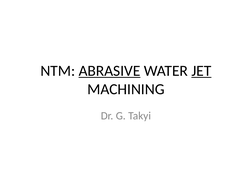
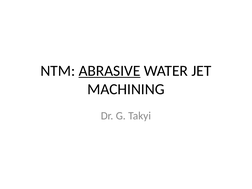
JET underline: present -> none (201, 71)
